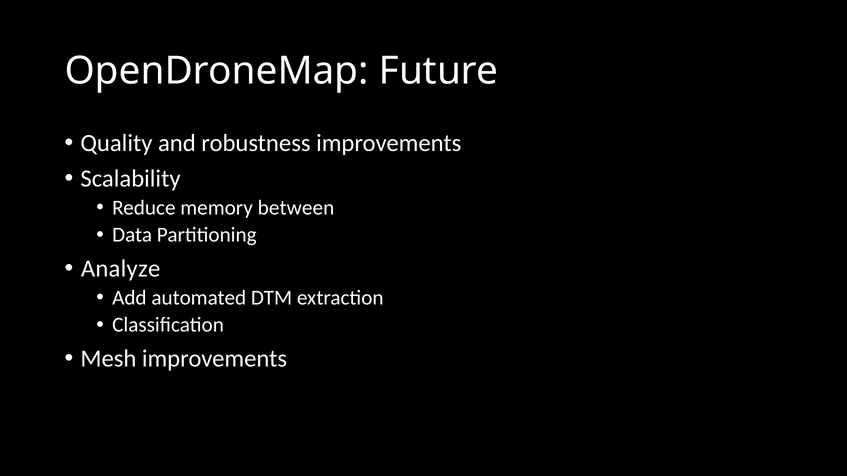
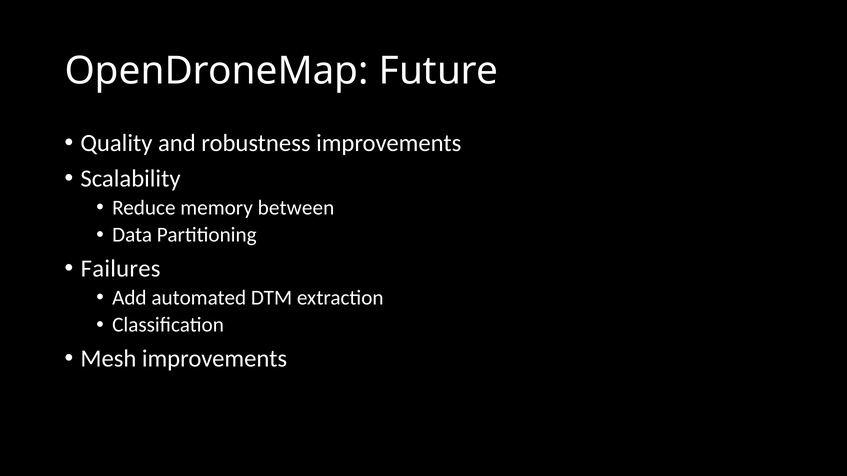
Analyze: Analyze -> Failures (121, 269)
